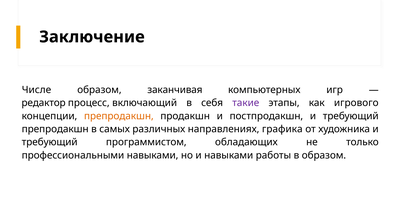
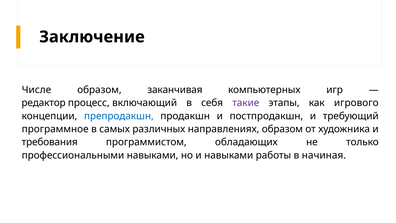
препродакшн colour: orange -> blue (119, 116)
препродакшн: препродакшн -> программное (55, 129)
направлениях графика: графика -> образом (282, 129)
требующий: требующий -> требования (50, 142)
в образом: образом -> начиная (324, 155)
